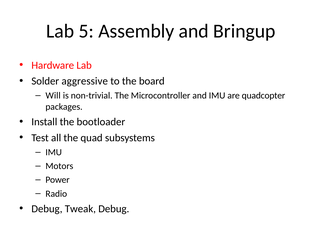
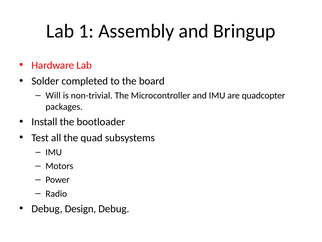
5: 5 -> 1 (86, 31)
aggressive: aggressive -> completed (85, 81)
Tweak: Tweak -> Design (80, 208)
